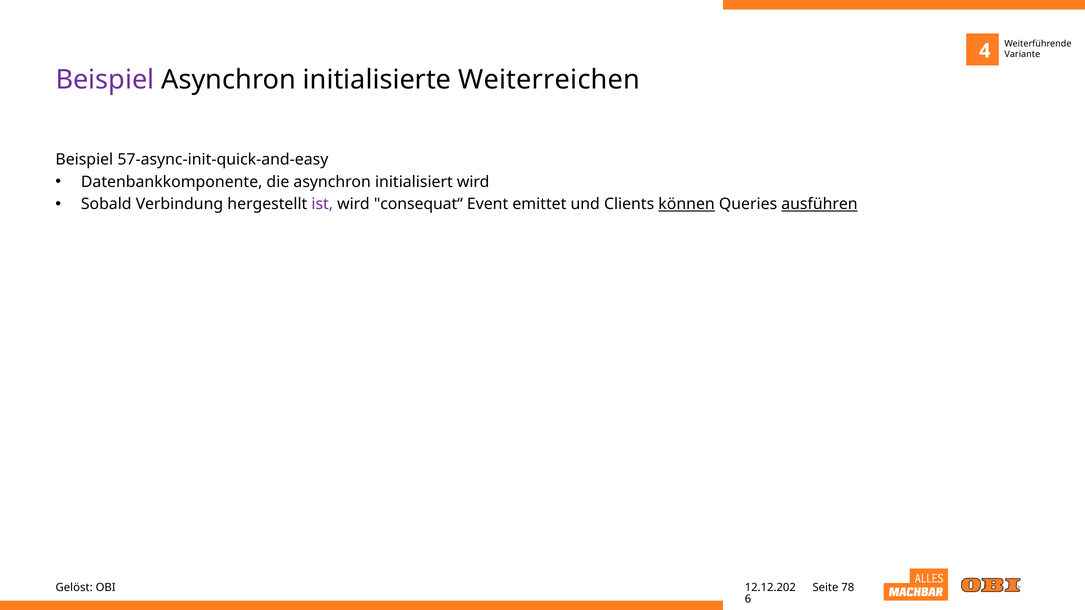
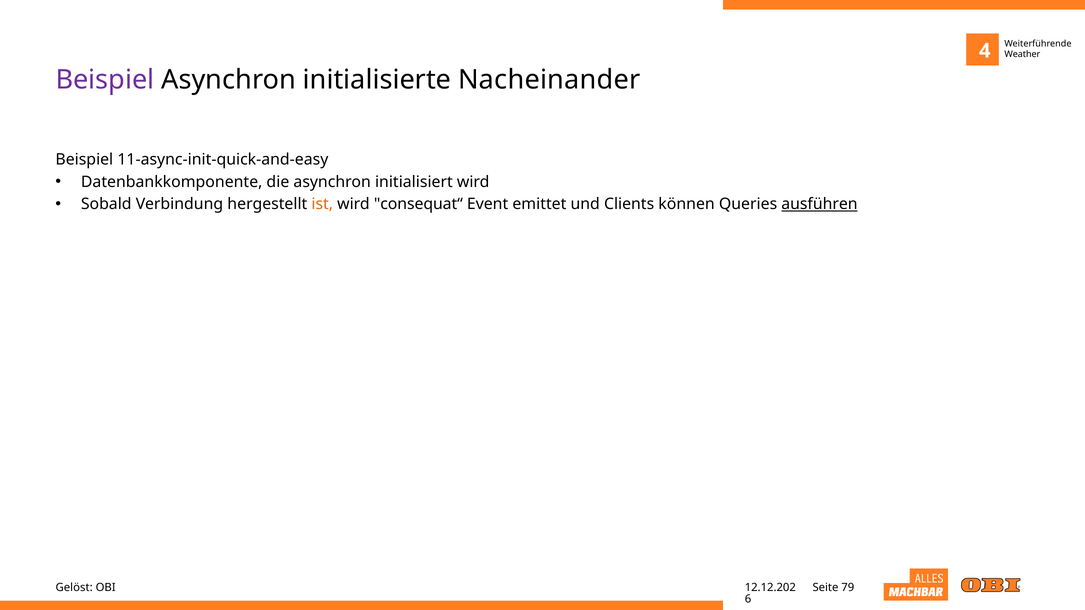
Variante: Variante -> Weather (1022, 54)
Weiterreichen: Weiterreichen -> Nacheinander (549, 80)
57-async-init-quick-and-easy: 57-async-init-quick-and-easy -> 11-async-init-quick-and-easy (223, 160)
ist colour: purple -> orange (322, 204)
können underline: present -> none (687, 204)
78: 78 -> 79 (848, 588)
